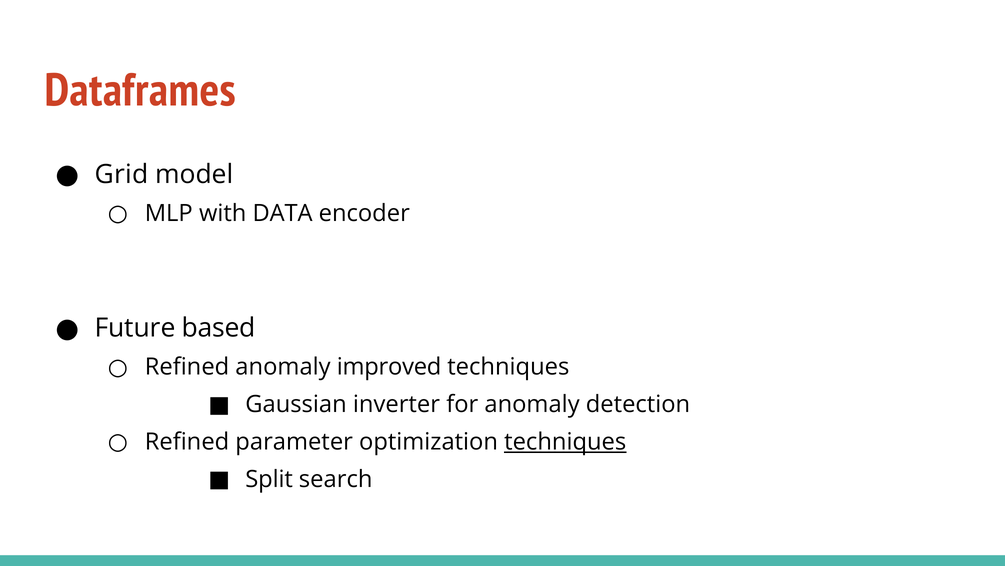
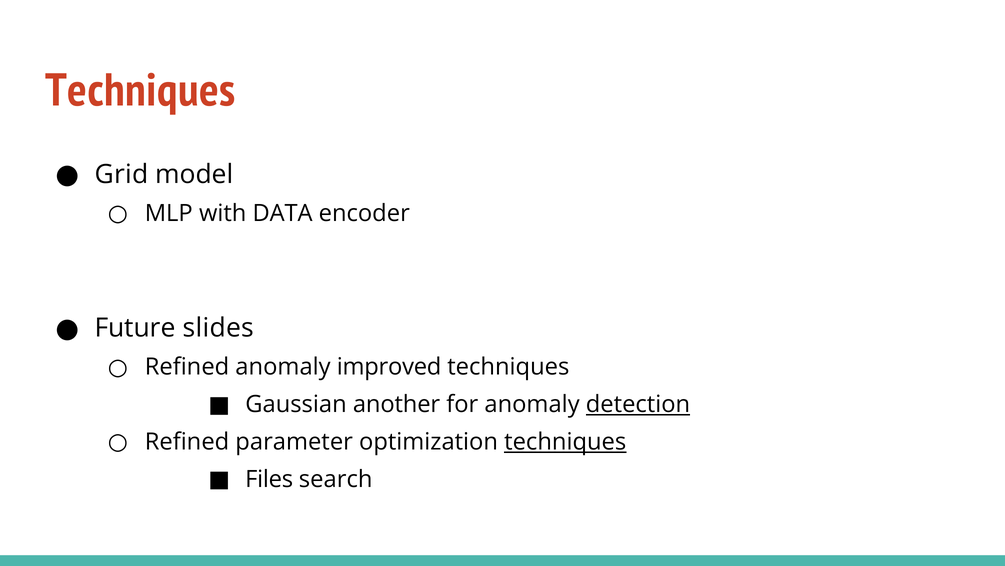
Dataframes: Dataframes -> Techniques (140, 91)
based: based -> slides (218, 328)
inverter: inverter -> another (397, 404)
detection underline: none -> present (638, 404)
Split: Split -> Files (269, 479)
